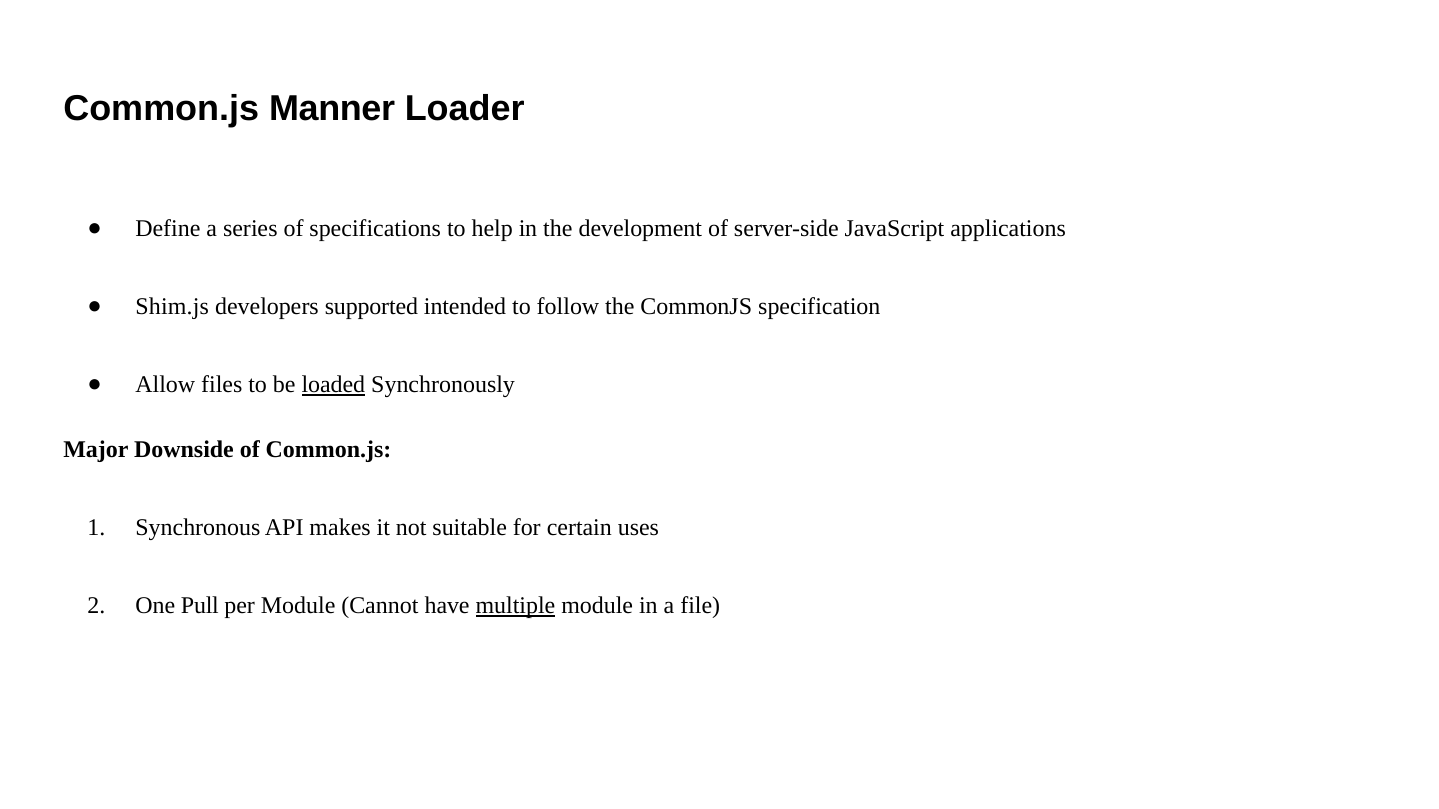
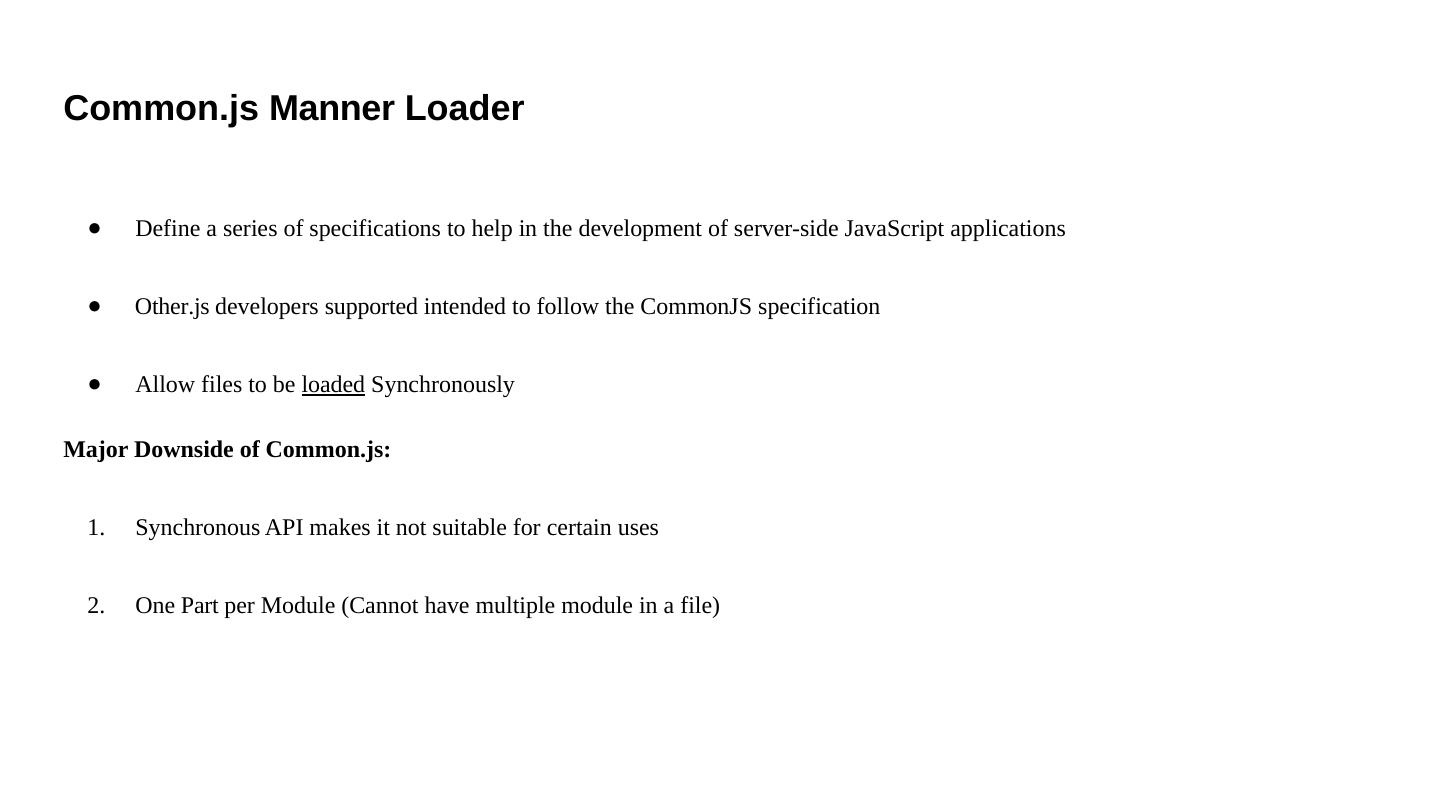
Shim.js: Shim.js -> Other.js (172, 307)
Pull: Pull -> Part (200, 606)
multiple underline: present -> none (515, 606)
